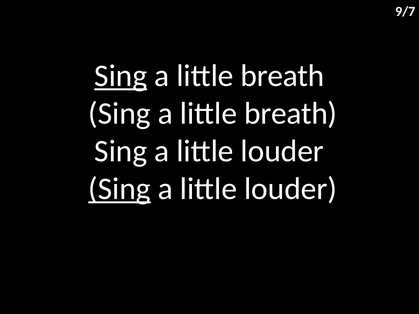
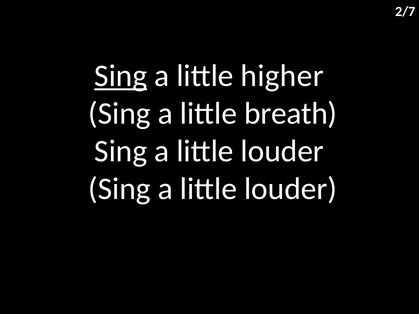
9/7: 9/7 -> 2/7 (405, 11)
breath: breath -> higher (282, 76)
Sing underline: present -> none (119, 189)
